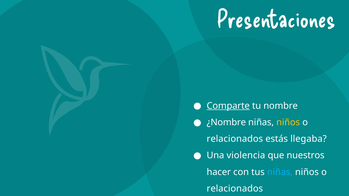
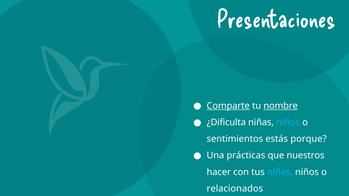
nombre underline: none -> present (281, 106)
¿Nombre: ¿Nombre -> ¿Dificulta (226, 123)
niños colour: yellow -> light blue (288, 123)
relacionados: relacionados -> sentimientos (235, 139)
llegaba: llegaba -> porque (309, 139)
violencia: violencia -> prácticas (246, 156)
